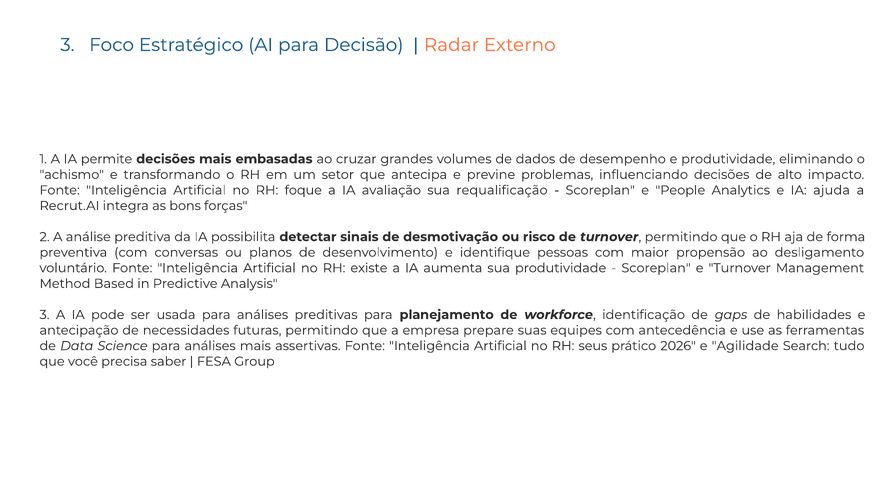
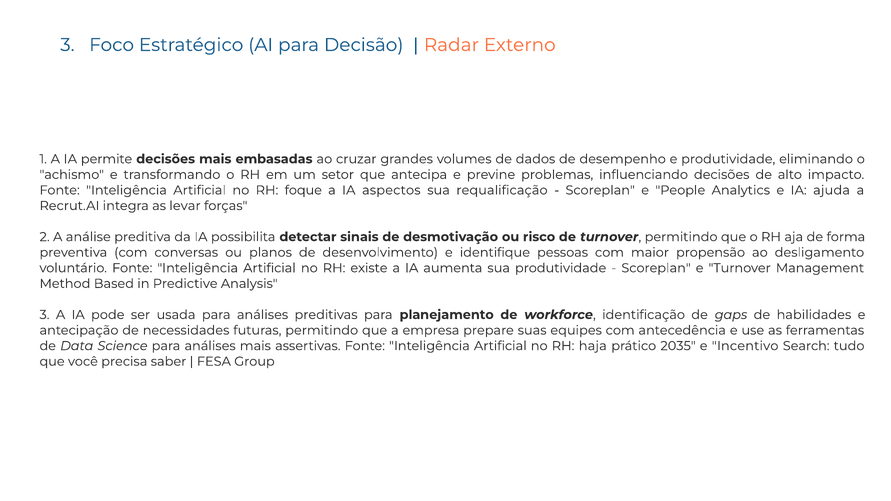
avaliação: avaliação -> aspectos (391, 190)
bons: bons -> levar (185, 206)
seus: seus -> haja (593, 346)
2026: 2026 -> 2035 (678, 346)
Agilidade: Agilidade -> Incentivo (745, 346)
